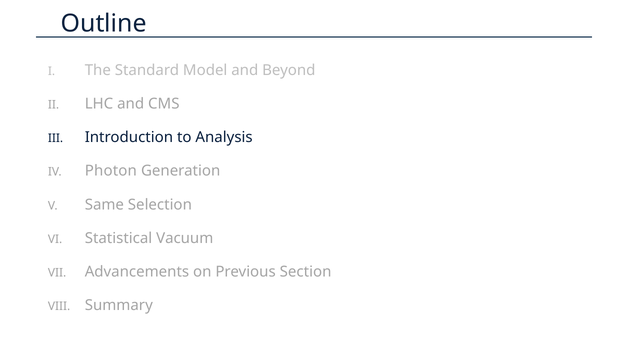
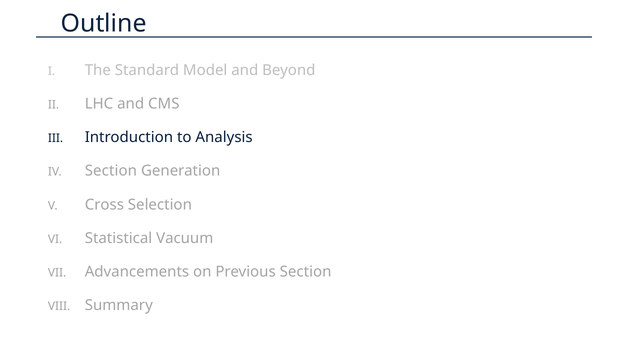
Photon: Photon -> Section (111, 171)
Same: Same -> Cross (104, 205)
